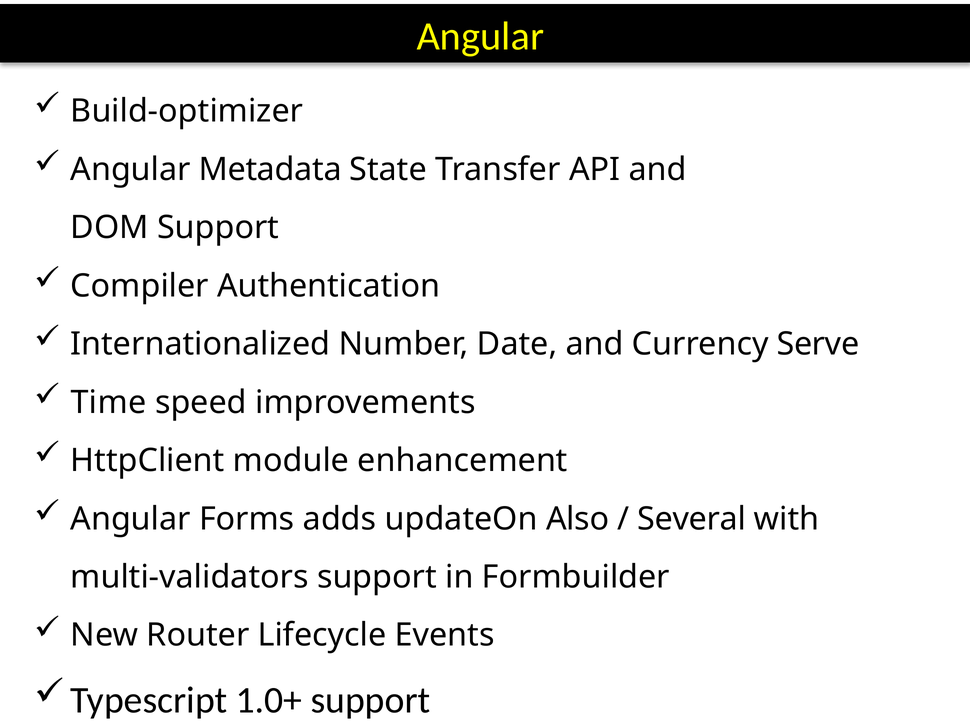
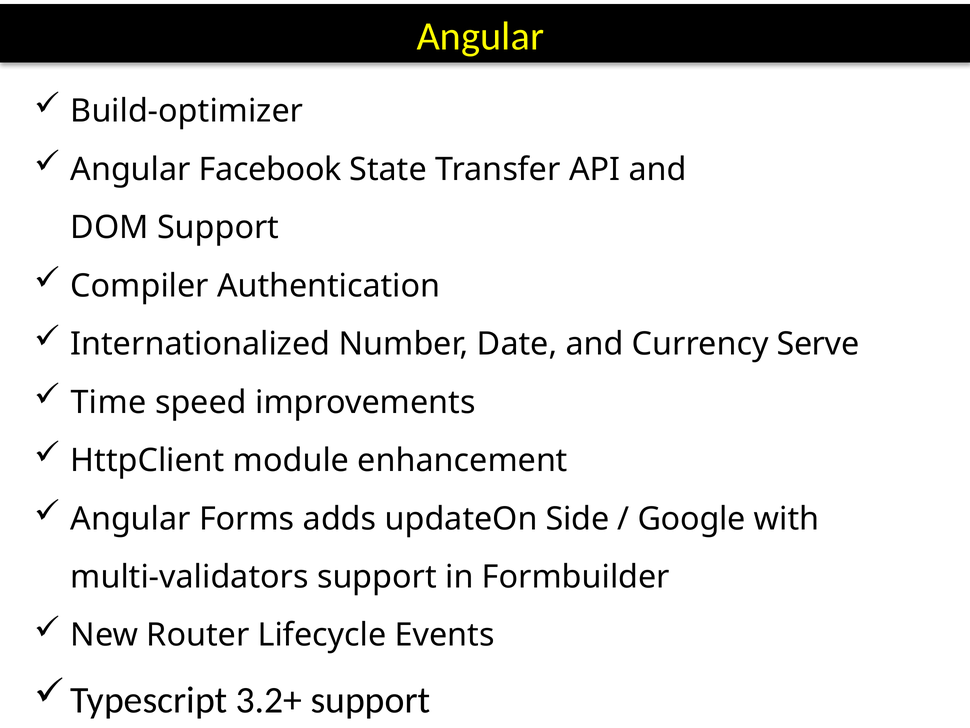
Metadata: Metadata -> Facebook (270, 169)
Also: Also -> Side (578, 518)
Several: Several -> Google (692, 518)
1.0+: 1.0+ -> 3.2+ (269, 700)
